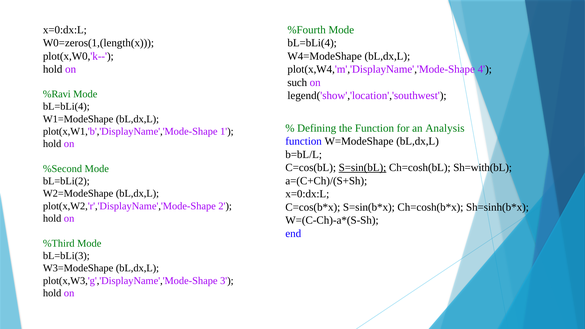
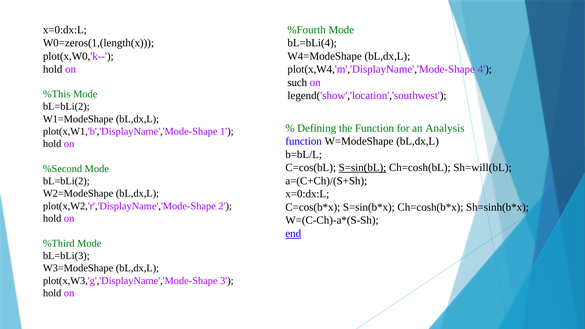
%Ravi: %Ravi -> %This (57, 94)
bL=bLi(4: bL=bLi(4 -> bL=bLi(2 (66, 107)
Sh=with(bL: Sh=with(bL -> Sh=will(bL (482, 168)
end underline: none -> present (293, 234)
